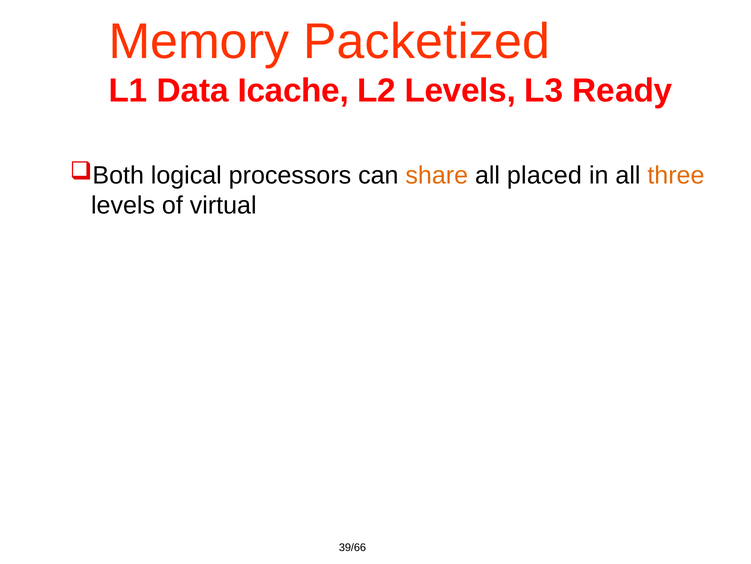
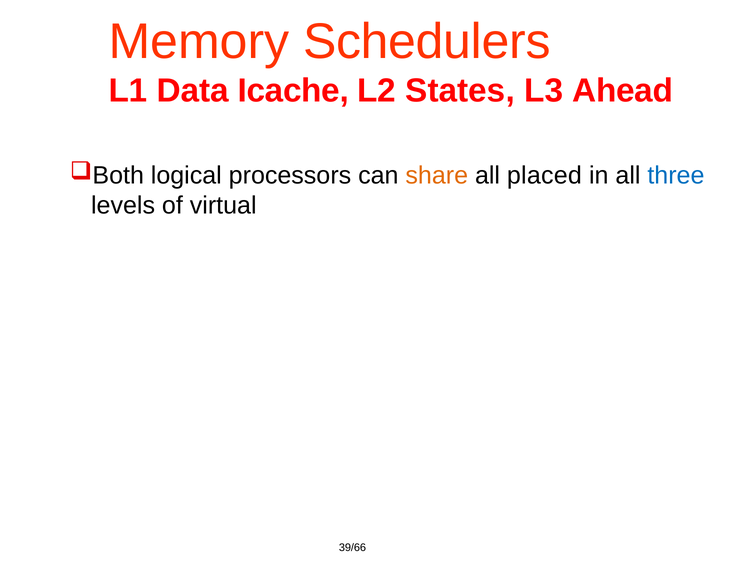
Packetized: Packetized -> Schedulers (427, 42)
L2 Levels: Levels -> States (460, 90)
Ready: Ready -> Ahead (623, 90)
three colour: orange -> blue (676, 175)
